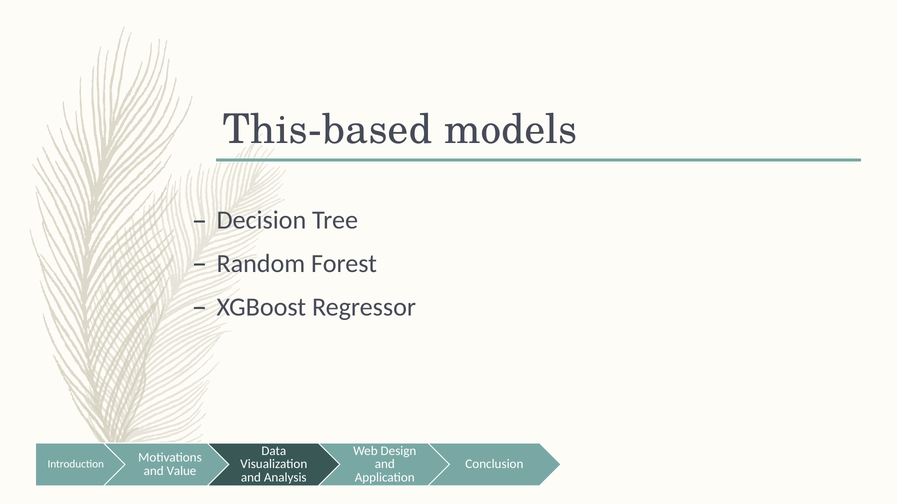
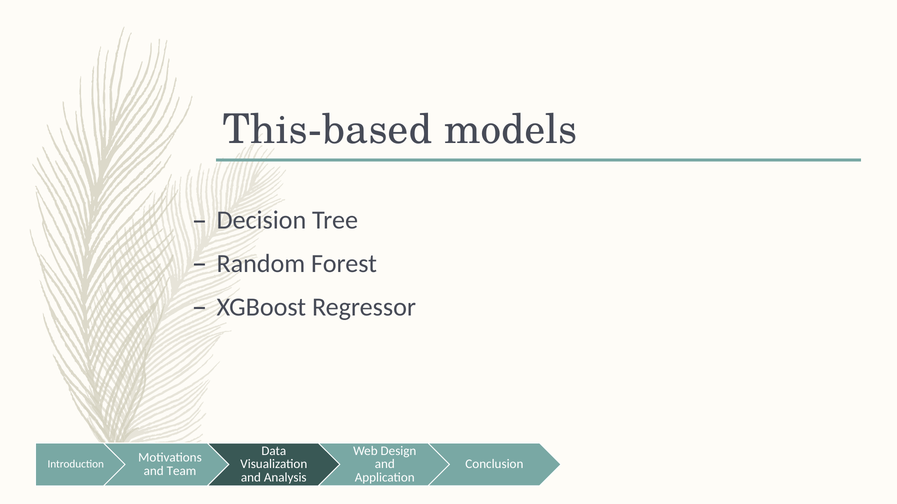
Value: Value -> Team (181, 471)
